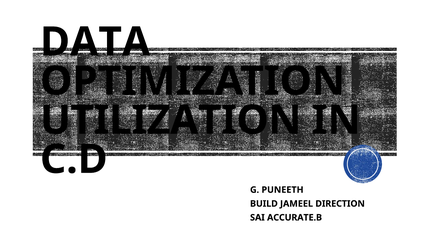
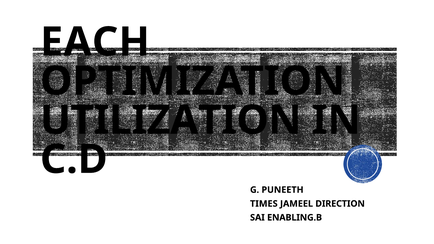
DATA: DATA -> EACH (95, 42)
BUILD: BUILD -> TIMES (264, 204)
ACCURATE.B: ACCURATE.B -> ENABLING.B (295, 218)
